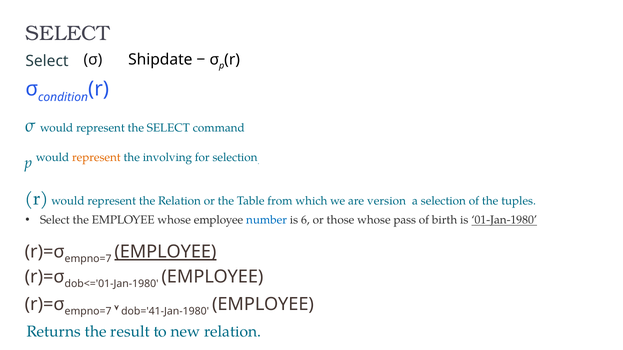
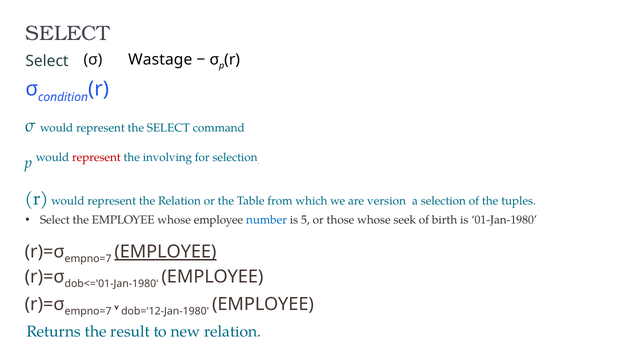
Shipdate: Shipdate -> Wastage (160, 60)
represent colour: orange -> red (96, 158)
6: 6 -> 5 (305, 220)
pass: pass -> seek (405, 220)
01-Jan-1980 underline: present -> none (504, 220)
dob='41-Jan-1980: dob='41-Jan-1980 -> dob='12-Jan-1980 (165, 312)
